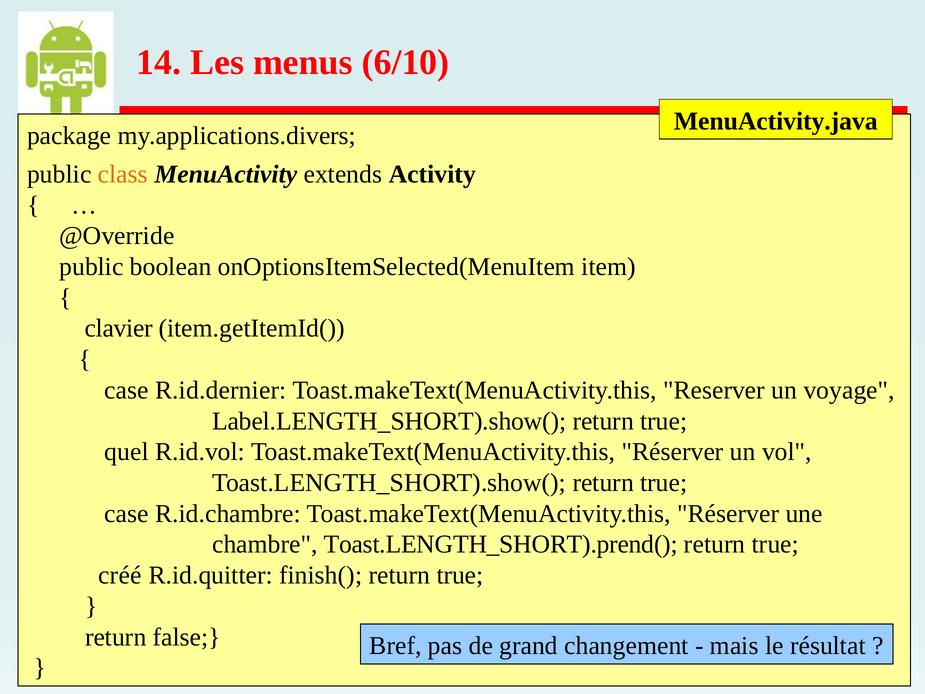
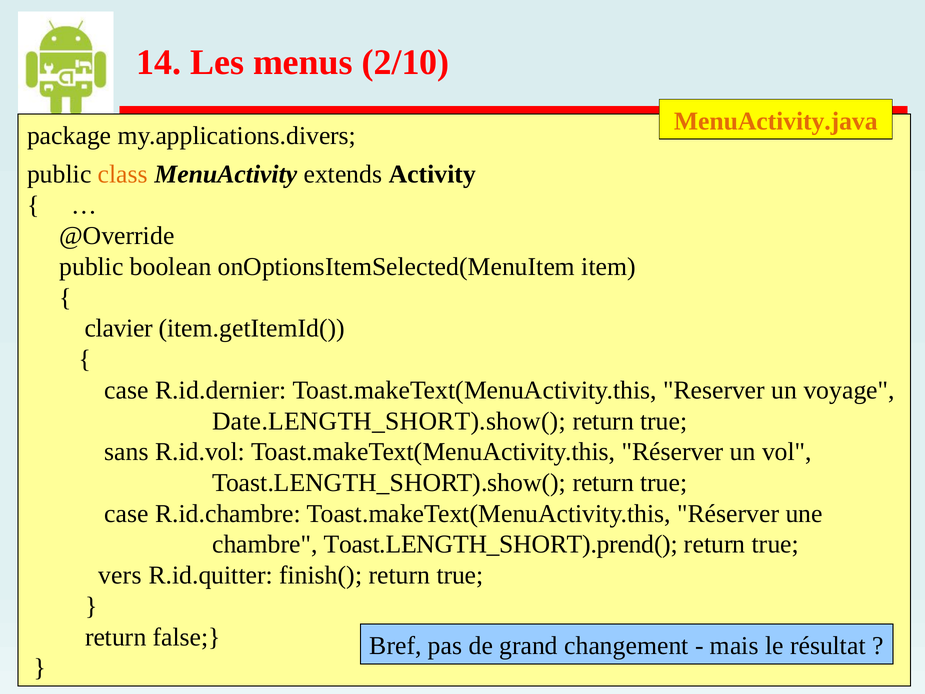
6/10: 6/10 -> 2/10 (406, 62)
MenuActivity.java colour: black -> orange (776, 121)
Label.LENGTH_SHORT).show(: Label.LENGTH_SHORT).show( -> Date.LENGTH_SHORT).show( (389, 421)
quel: quel -> sans (127, 452)
créé: créé -> vers (120, 575)
